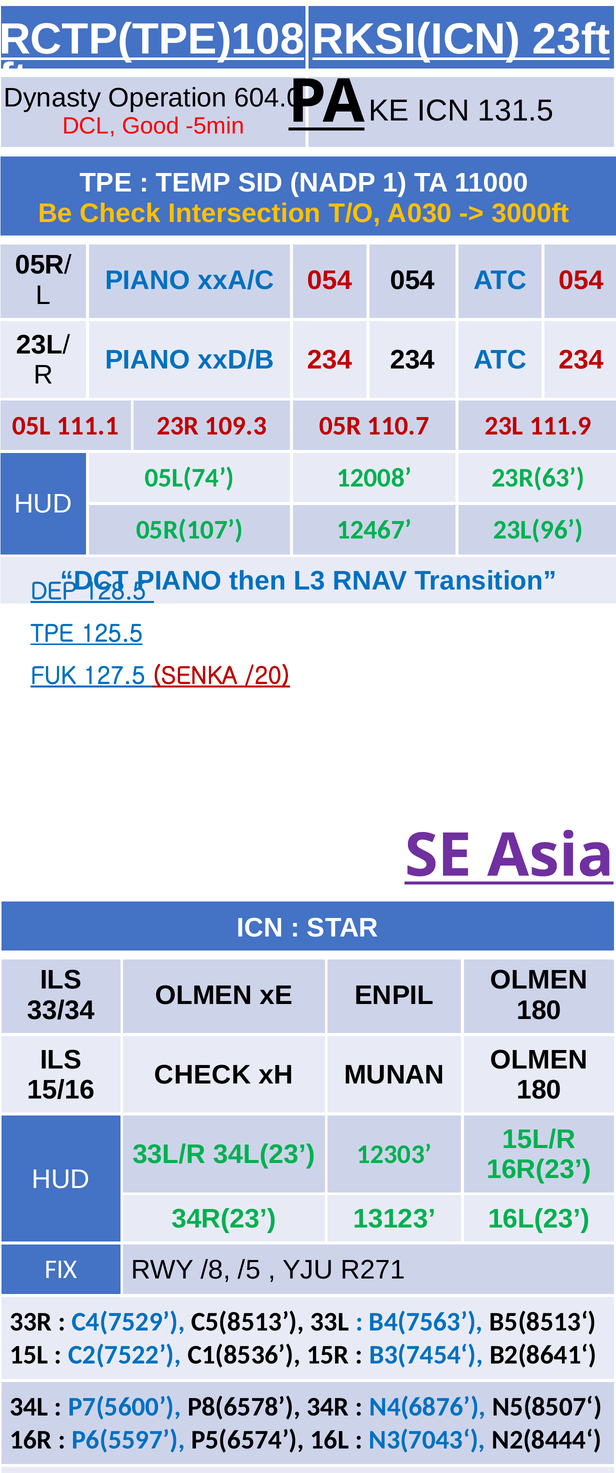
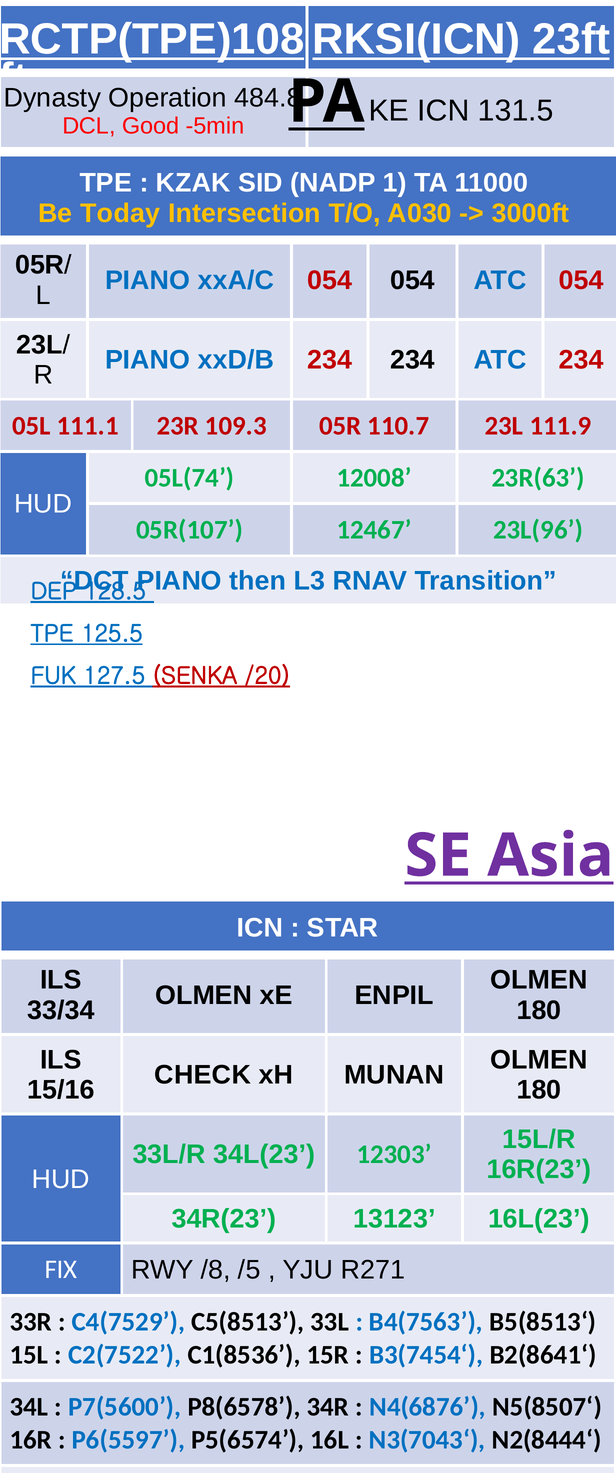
604.0: 604.0 -> 484.8 (268, 98)
TEMP: TEMP -> KZAK (193, 183)
Be Check: Check -> Today (120, 213)
